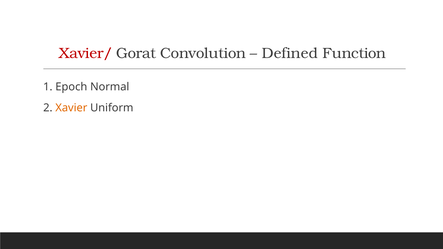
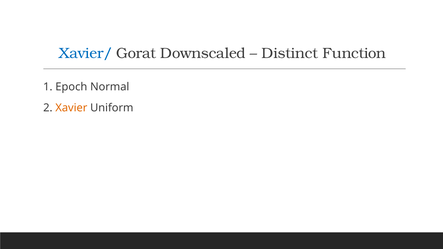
Xavier/ colour: red -> blue (86, 53)
Convolution: Convolution -> Downscaled (203, 53)
Defined: Defined -> Distinct (290, 53)
